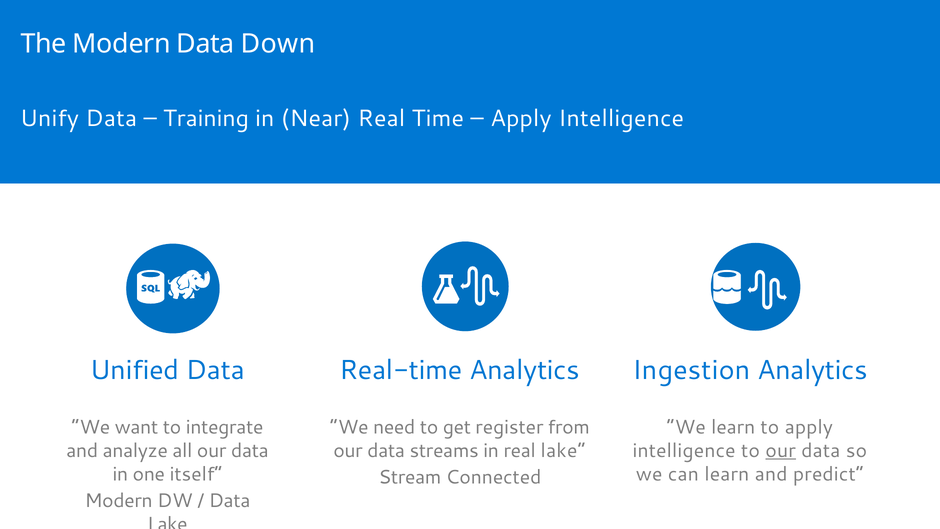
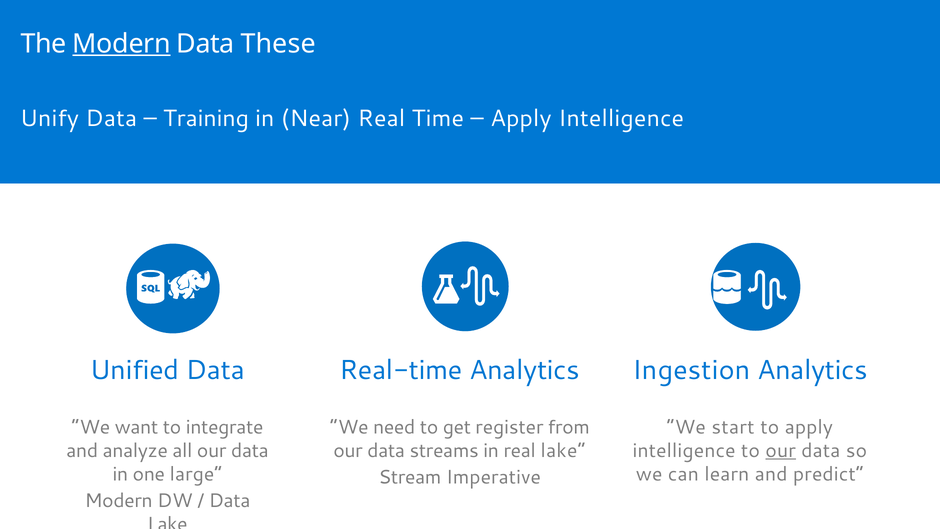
Modern underline: none -> present (122, 44)
Down: Down -> These (278, 44)
We learn: learn -> start (733, 427)
itself: itself -> large (196, 474)
Connected: Connected -> Imperative (493, 477)
